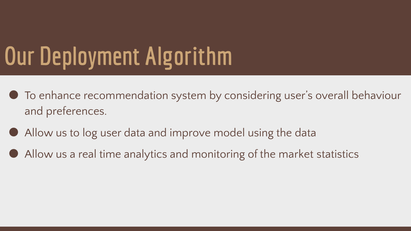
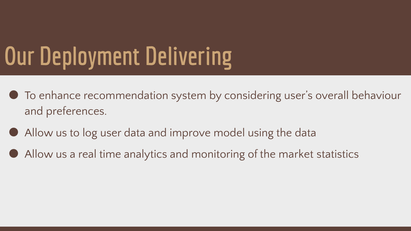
Algorithm: Algorithm -> Delivering (189, 57)
